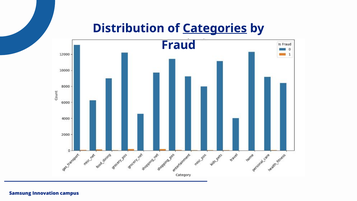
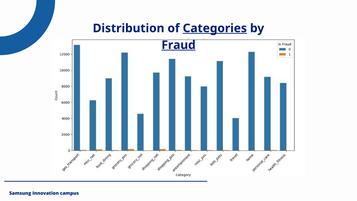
Fraud underline: none -> present (179, 45)
